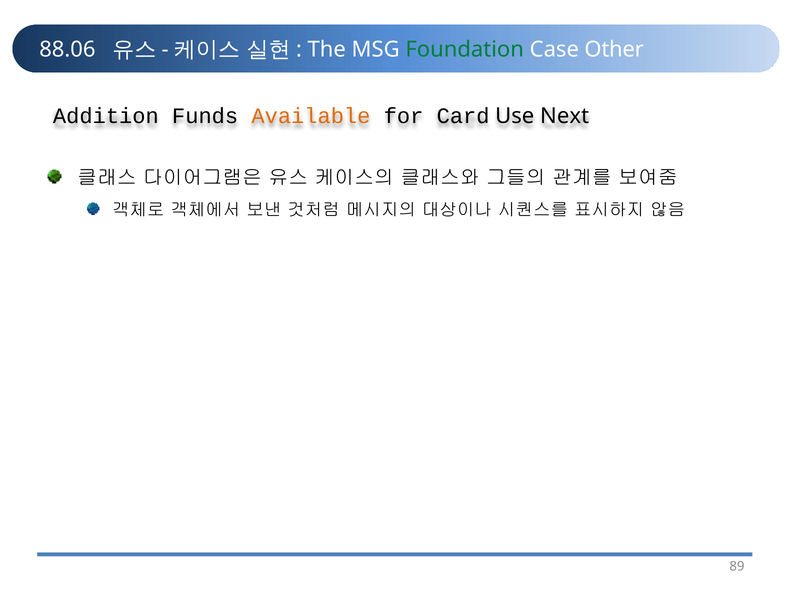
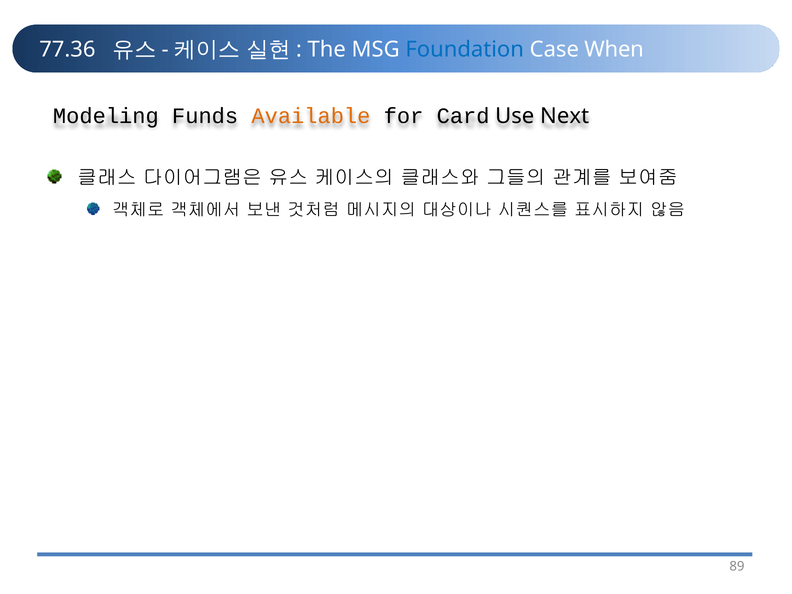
88.06: 88.06 -> 77.36 (67, 50)
Foundation colour: green -> blue (465, 50)
Other: Other -> When (614, 50)
Addition: Addition -> Modeling (106, 116)
